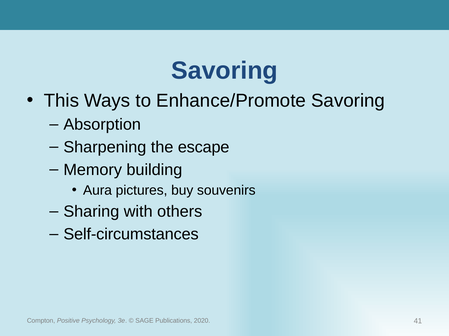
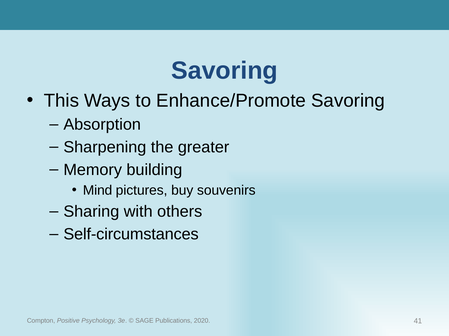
escape: escape -> greater (204, 148)
Aura: Aura -> Mind (98, 191)
